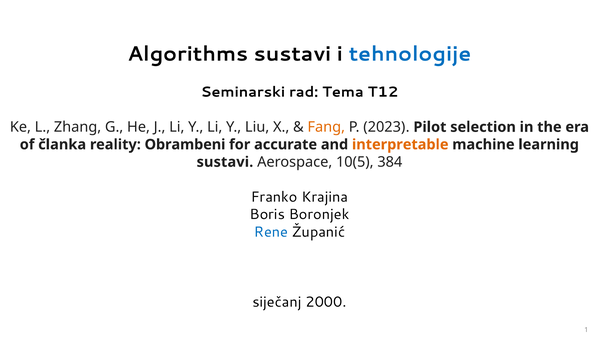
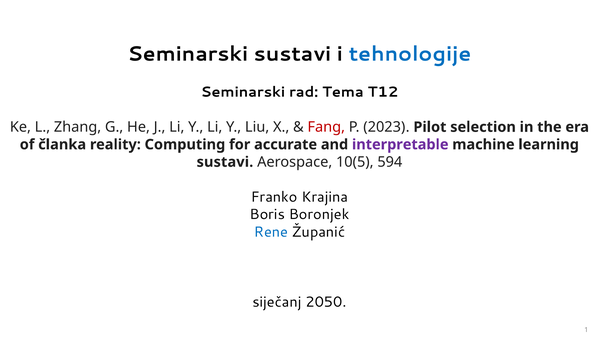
Algorithms: Algorithms -> Seminarski (188, 54)
Fang colour: orange -> red (326, 127)
Obrambeni: Obrambeni -> Computing (185, 145)
interpretable colour: orange -> purple (400, 145)
384: 384 -> 594 (390, 162)
2000: 2000 -> 2050 (326, 302)
